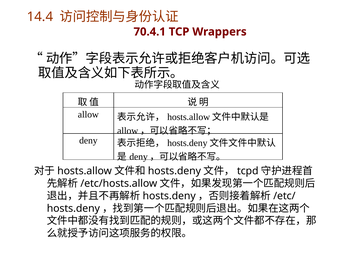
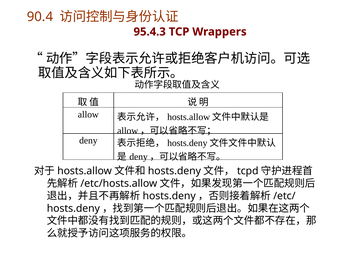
14.4: 14.4 -> 90.4 (40, 17)
70.4.1: 70.4.1 -> 95.4.3 (150, 32)
